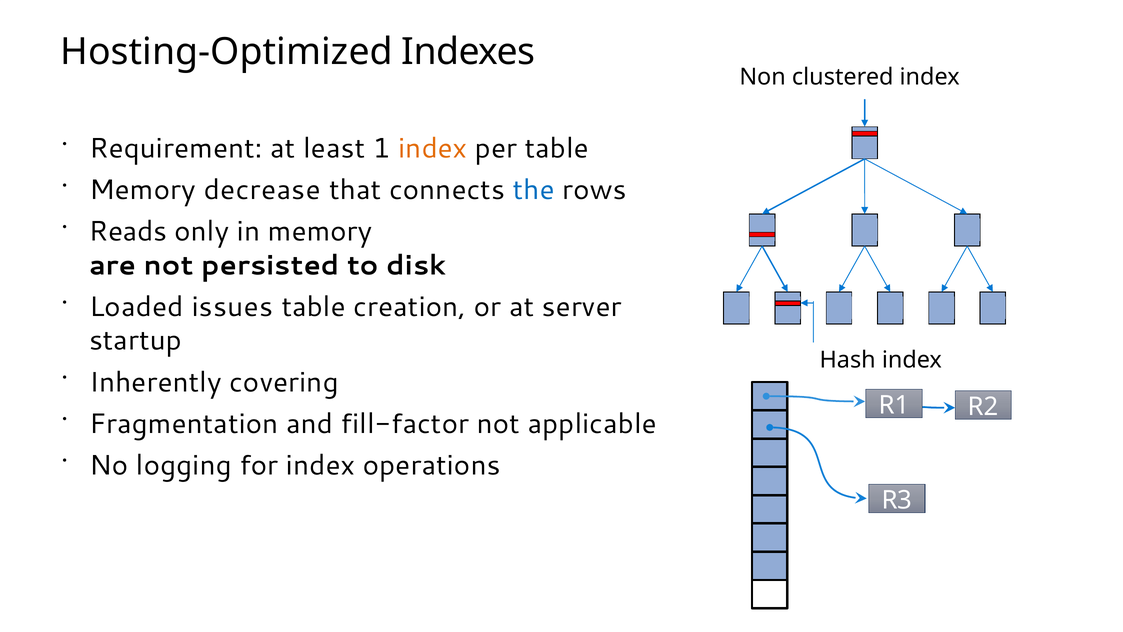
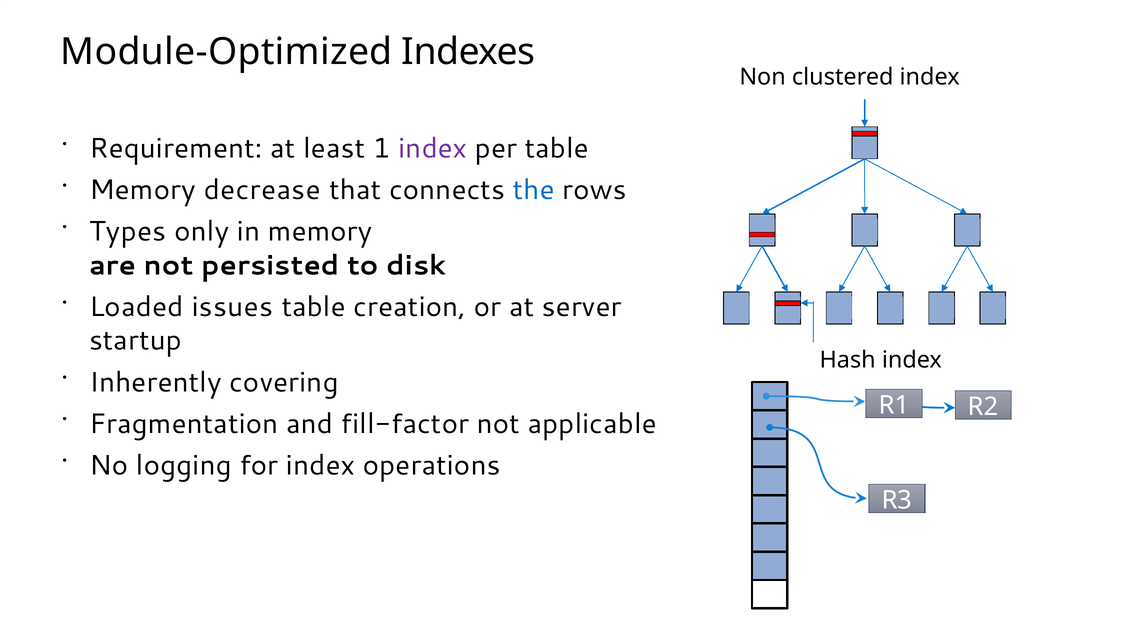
Hosting-Optimized: Hosting-Optimized -> Module-Optimized (226, 52)
index colour: orange -> purple (433, 149)
Reads: Reads -> Types (128, 232)
